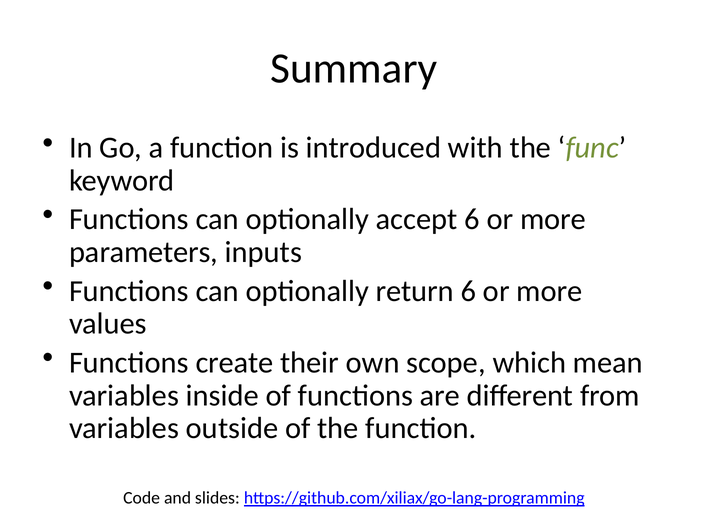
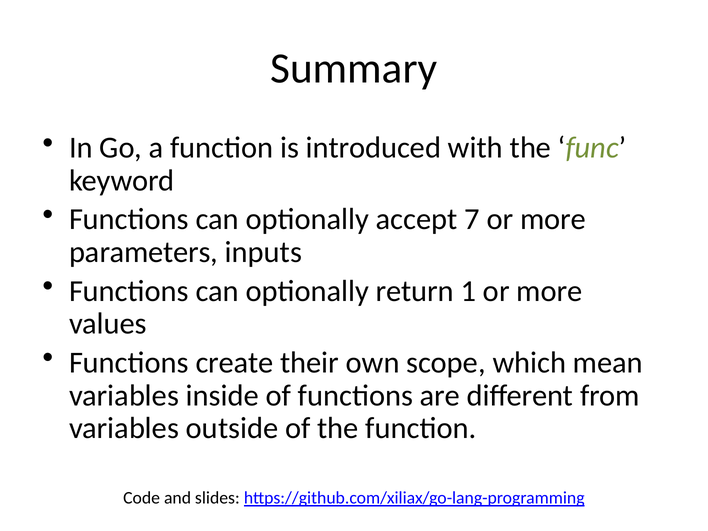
accept 6: 6 -> 7 (472, 219)
return 6: 6 -> 1 (468, 291)
